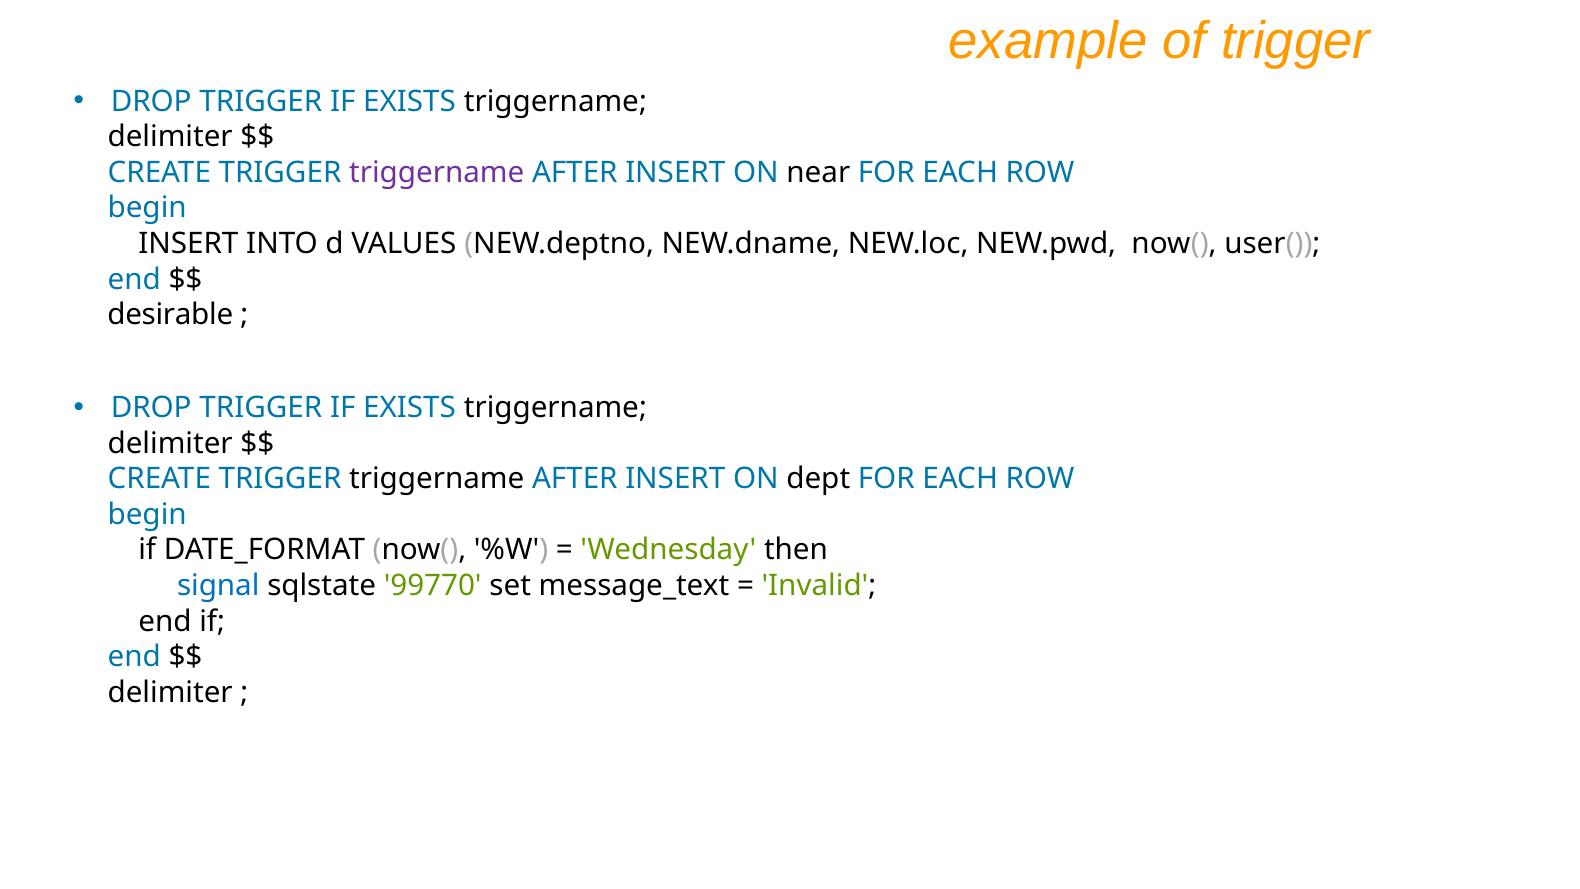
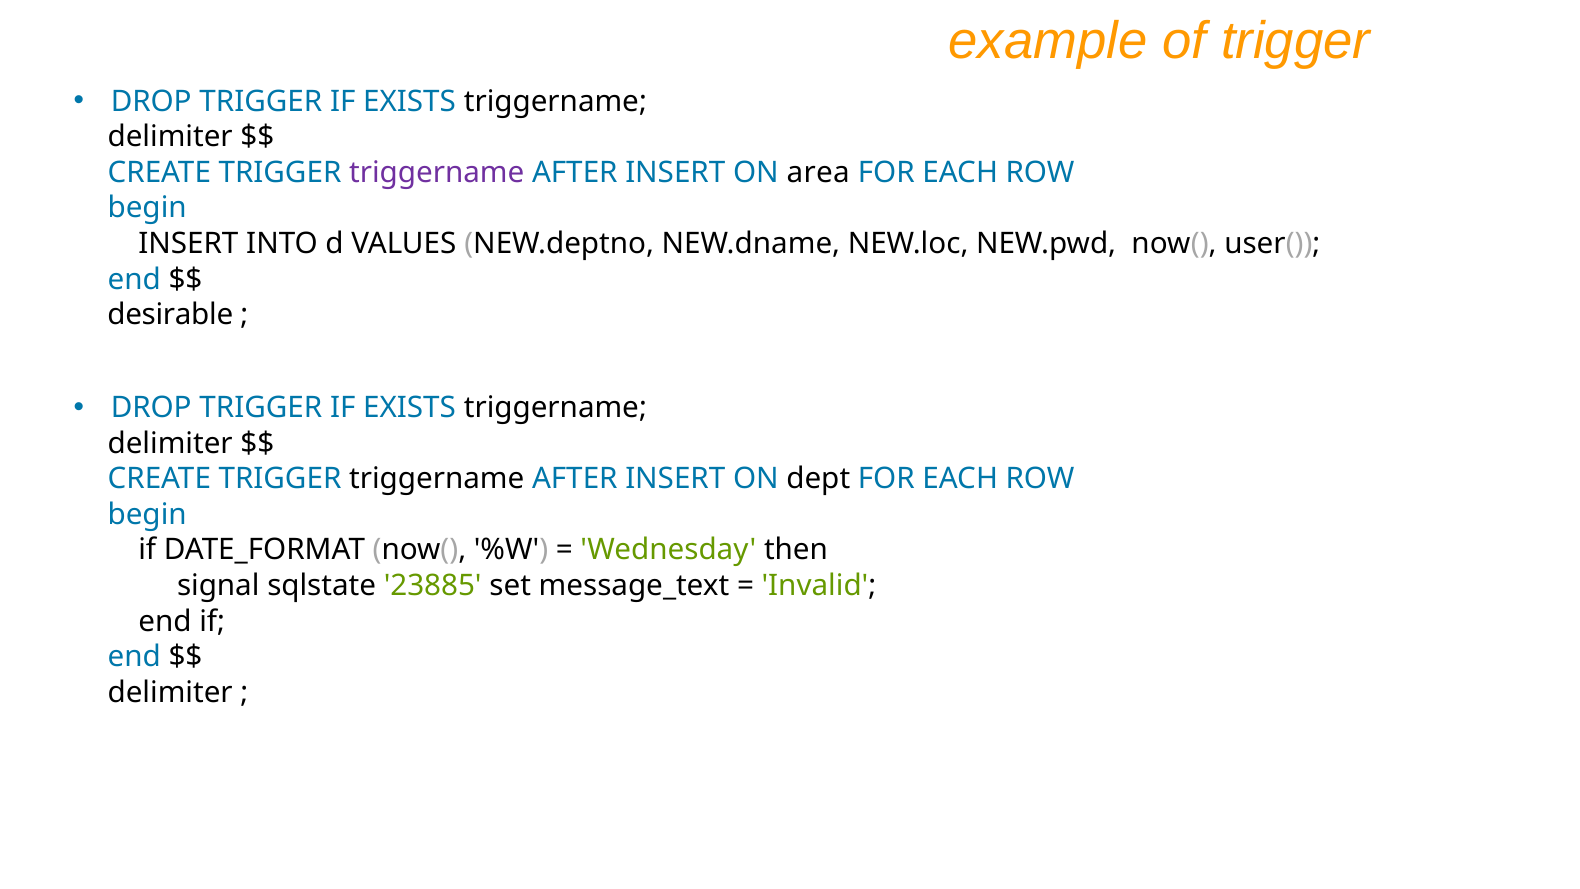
near: near -> area (818, 173)
signal colour: blue -> black (218, 586)
99770: 99770 -> 23885 (433, 586)
